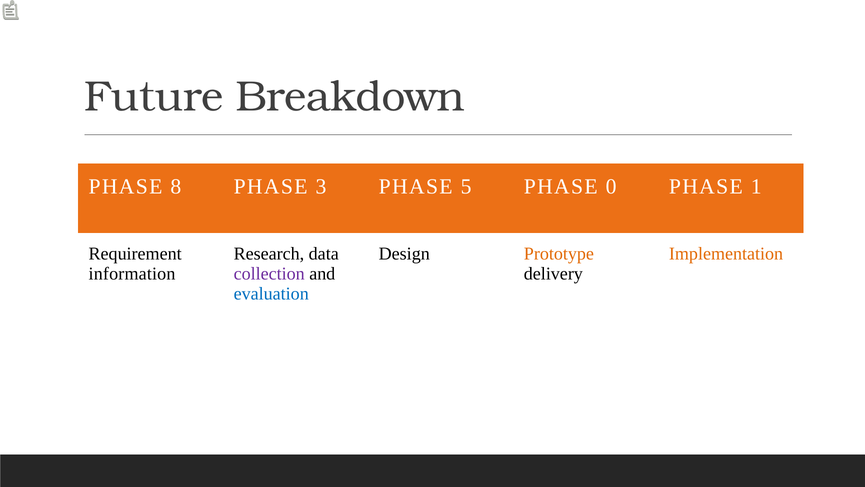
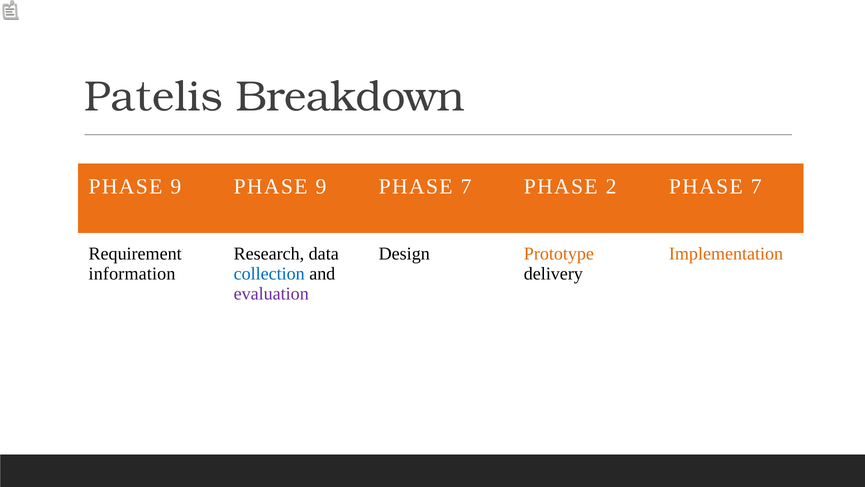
Future: Future -> Patelis (153, 97)
8: 8 -> 9 (176, 186)
3: 3 -> 9 (321, 186)
5: 5 -> 7 (466, 186)
0: 0 -> 2 (611, 186)
1: 1 -> 7 (756, 186)
collection colour: purple -> blue (269, 274)
evaluation colour: blue -> purple (271, 294)
